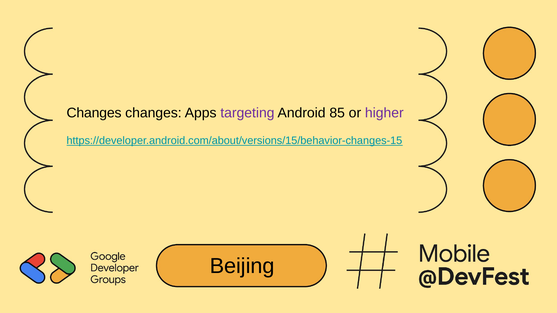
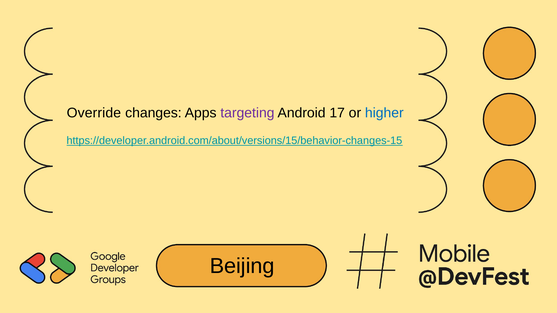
Changes: Changes -> Override (94, 113)
85: 85 -> 17 (337, 113)
higher colour: purple -> blue (384, 113)
